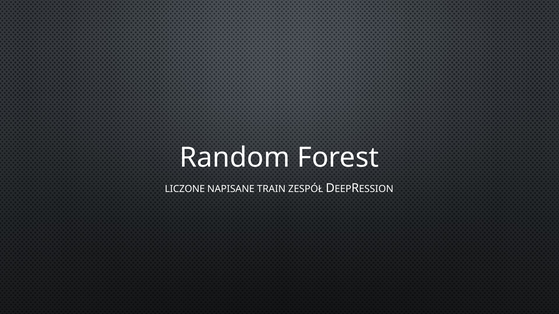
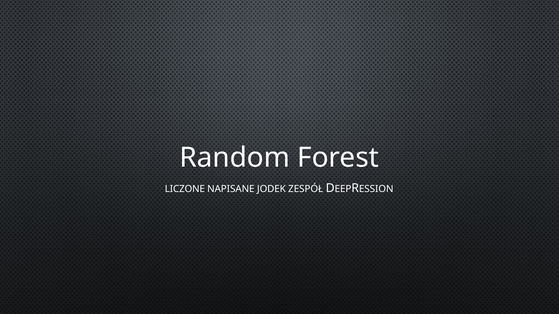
TRAIN: TRAIN -> JODEK (271, 189)
